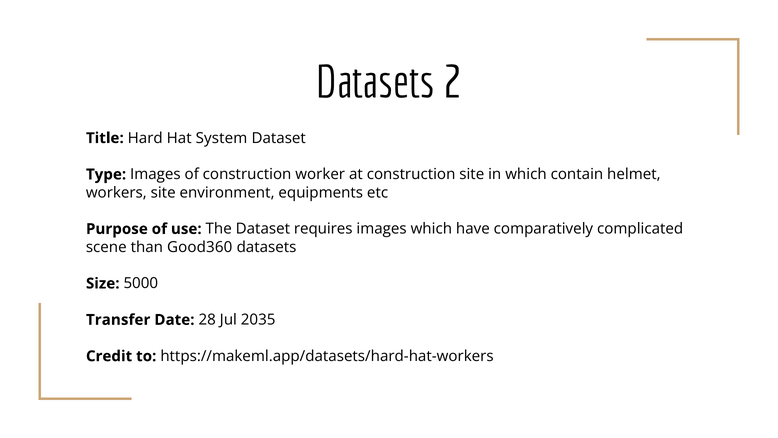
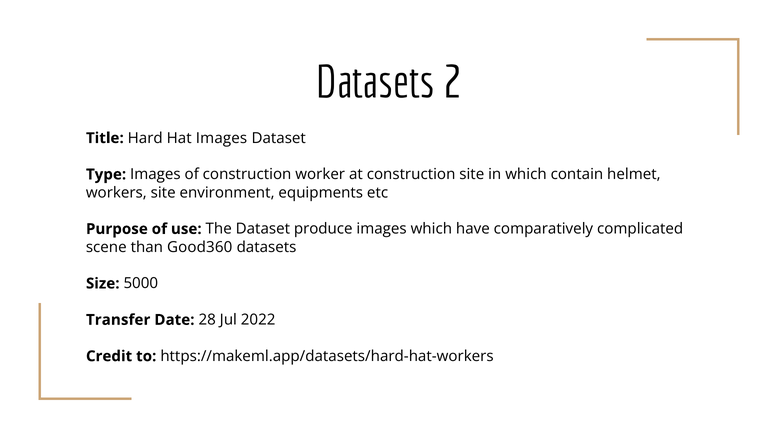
Hat System: System -> Images (222, 138)
requires: requires -> produce (323, 229)
2035: 2035 -> 2022 (258, 320)
